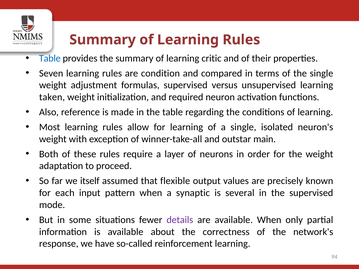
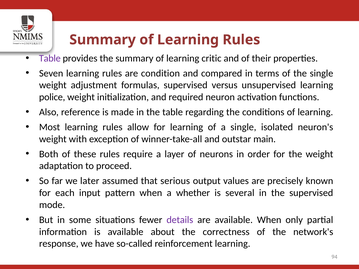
Table colour: blue -> purple (50, 58)
taken: taken -> police (52, 97)
itself: itself -> later (90, 181)
flexible: flexible -> serious (175, 181)
synaptic: synaptic -> whether (193, 193)
